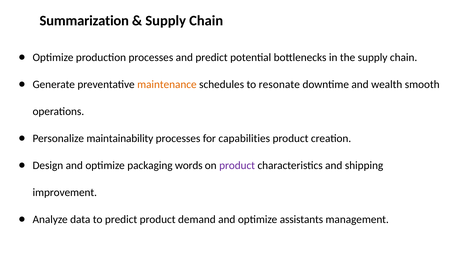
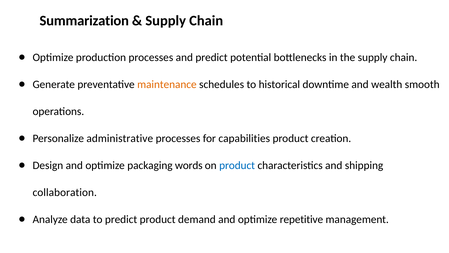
resonate: resonate -> historical (279, 84)
maintainability: maintainability -> administrative (120, 138)
product colour: purple -> blue (237, 165)
improvement: improvement -> collaboration (65, 192)
assistants: assistants -> repetitive (301, 219)
